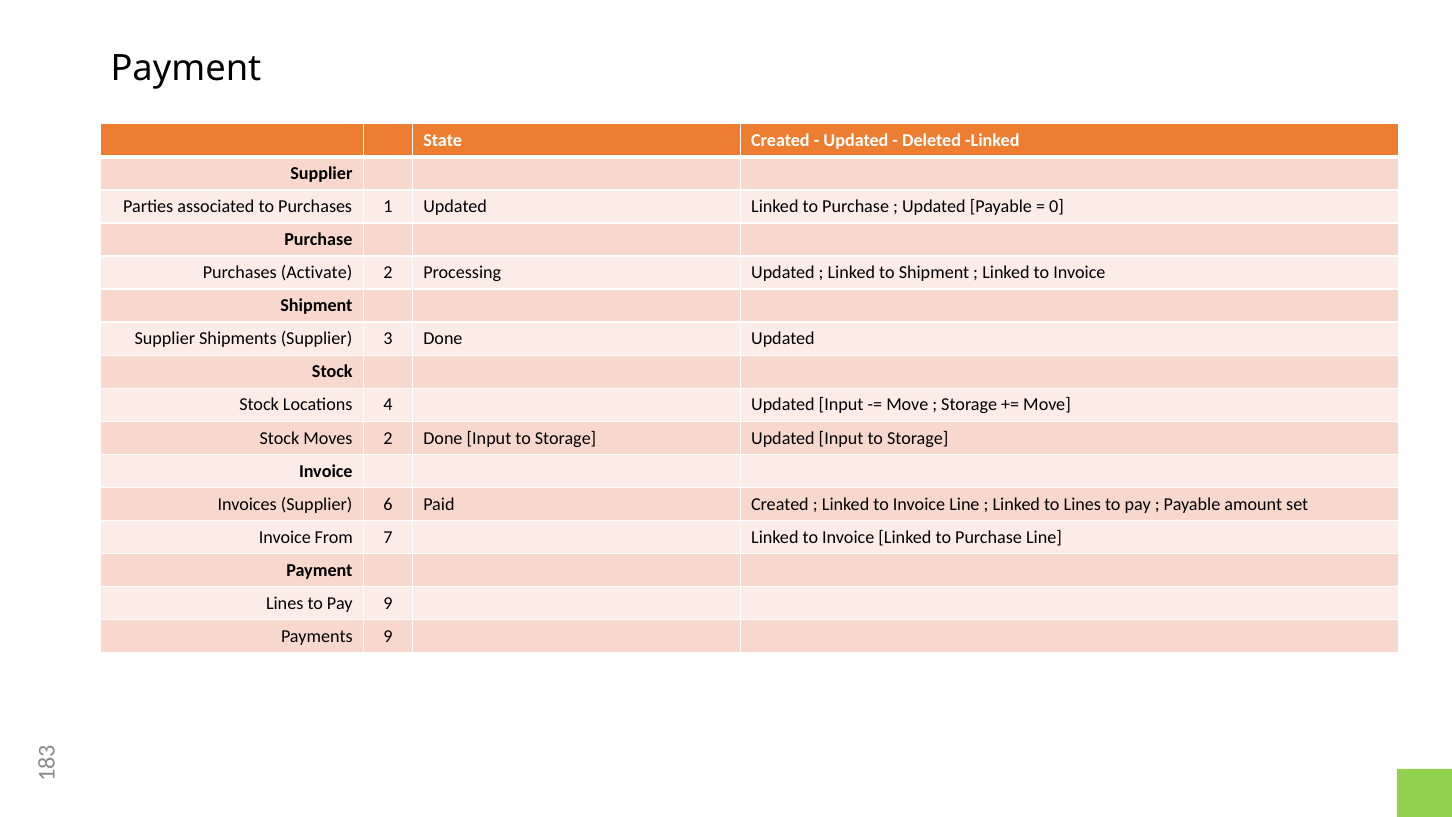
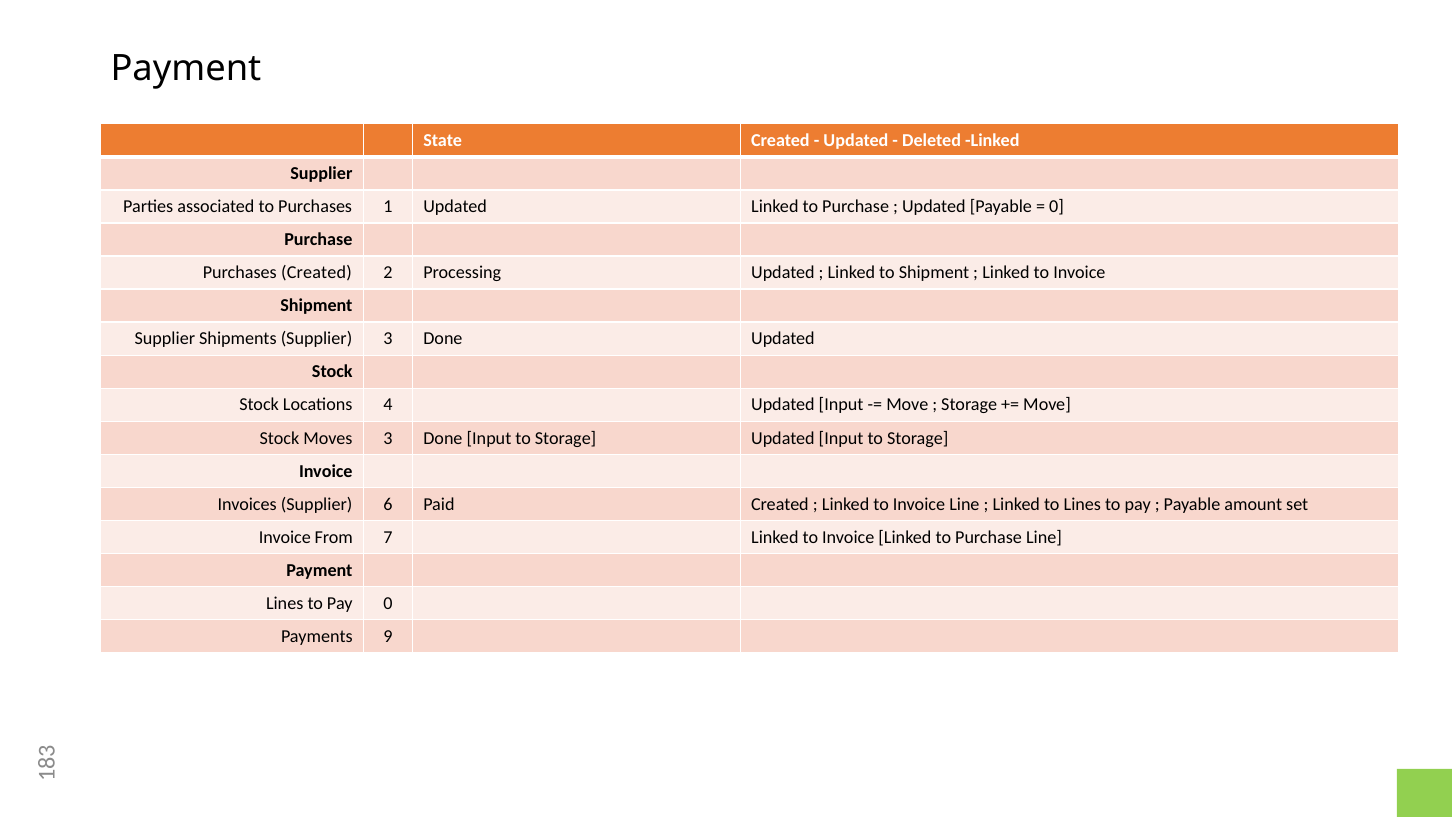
Purchases Activate: Activate -> Created (317, 273)
Moves 2: 2 -> 3 (388, 438)
Pay 9: 9 -> 0 (388, 603)
